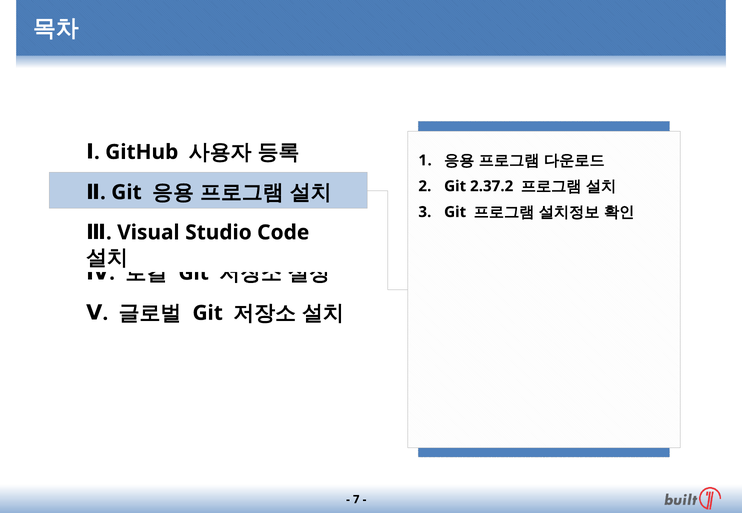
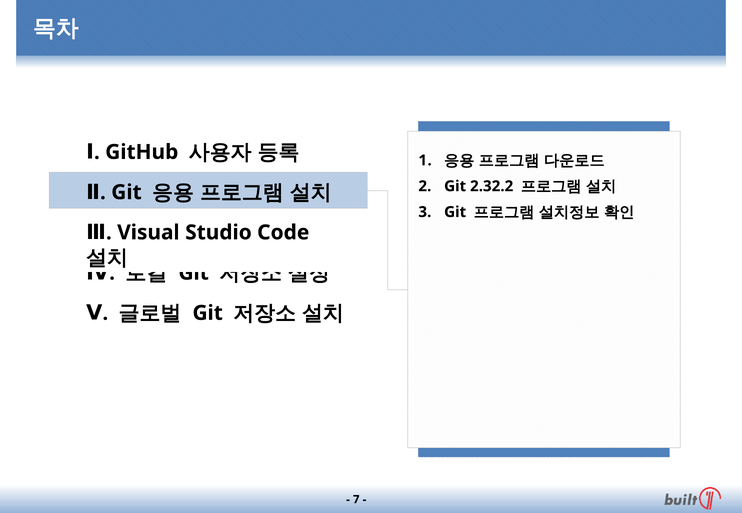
2.37.2: 2.37.2 -> 2.32.2 (492, 186)
